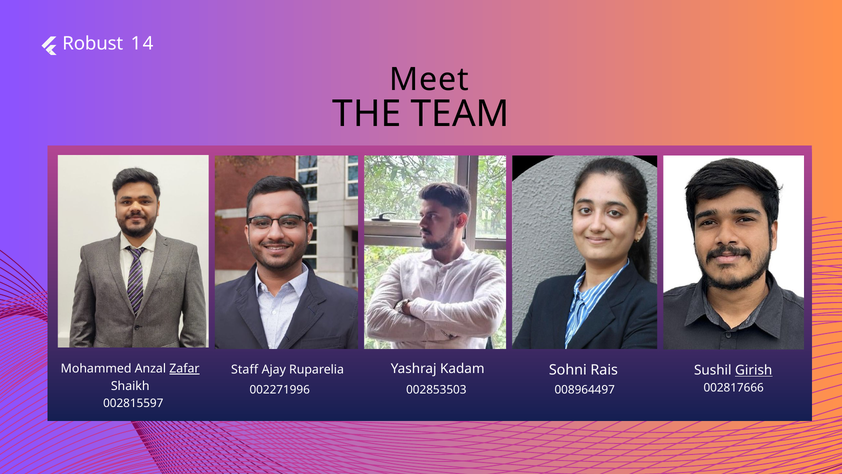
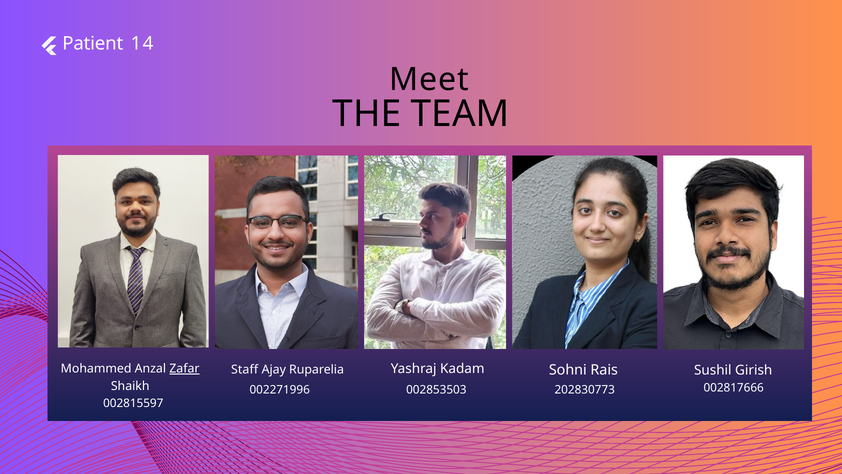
Robust: Robust -> Patient (93, 43)
Girish underline: present -> none (754, 370)
008964497: 008964497 -> 202830773 (585, 389)
